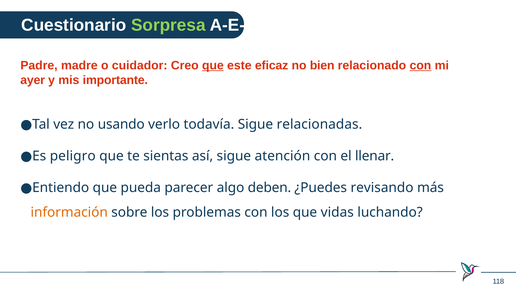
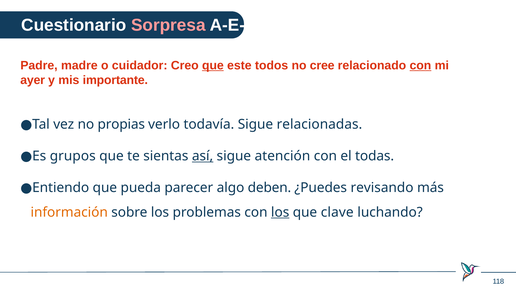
Sorpresa colour: light green -> pink (168, 25)
eficaz: eficaz -> todos (272, 66)
bien: bien -> cree (322, 66)
usando: usando -> propias (121, 125)
peligro: peligro -> grupos (73, 156)
así underline: none -> present (203, 156)
llenar: llenar -> todas (375, 156)
los underline: none -> present (280, 212)
vidas: vidas -> clave (337, 212)
